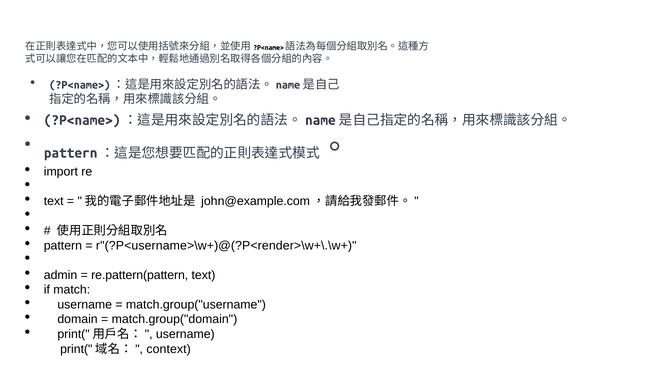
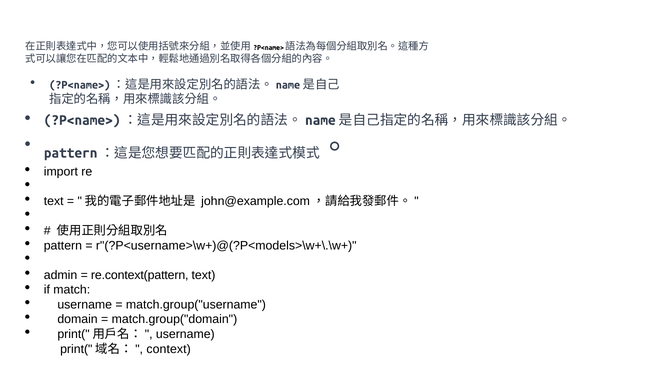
r"(?P<username>\w+)@(?P<render>\w+\.\w+: r"(?P<username>\w+)@(?P<render>\w+\.\w+ -> r"(?P<username>\w+)@(?P<models>\w+\.\w+ (226, 246)
re.pattern(pattern: re.pattern(pattern -> re.context(pattern (140, 275)
